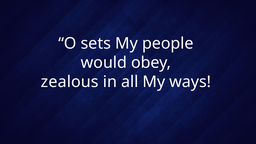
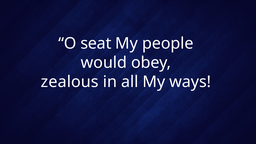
sets: sets -> seat (96, 43)
